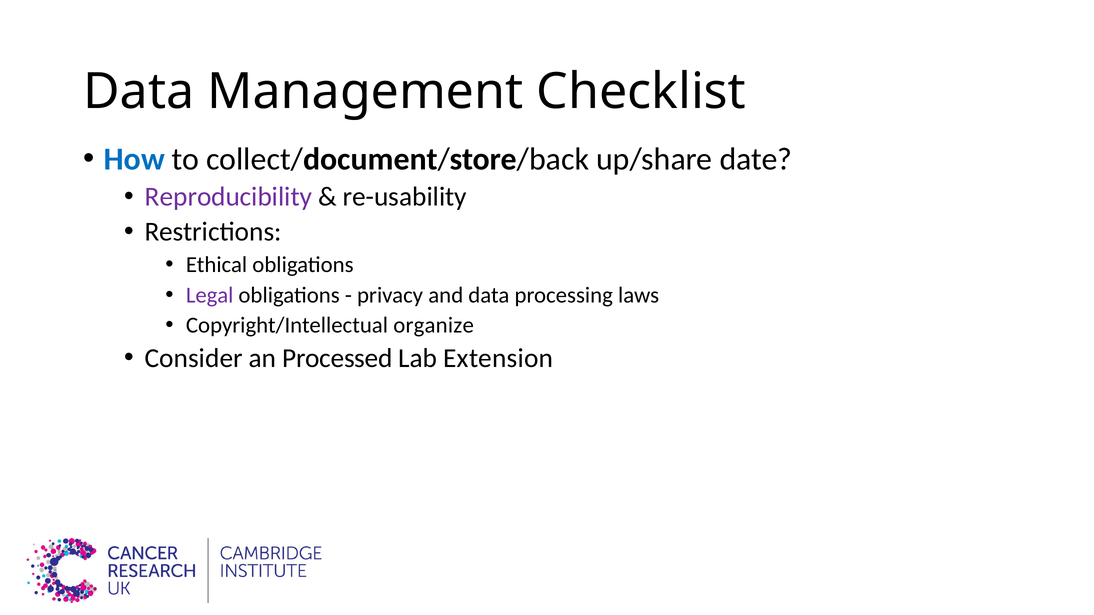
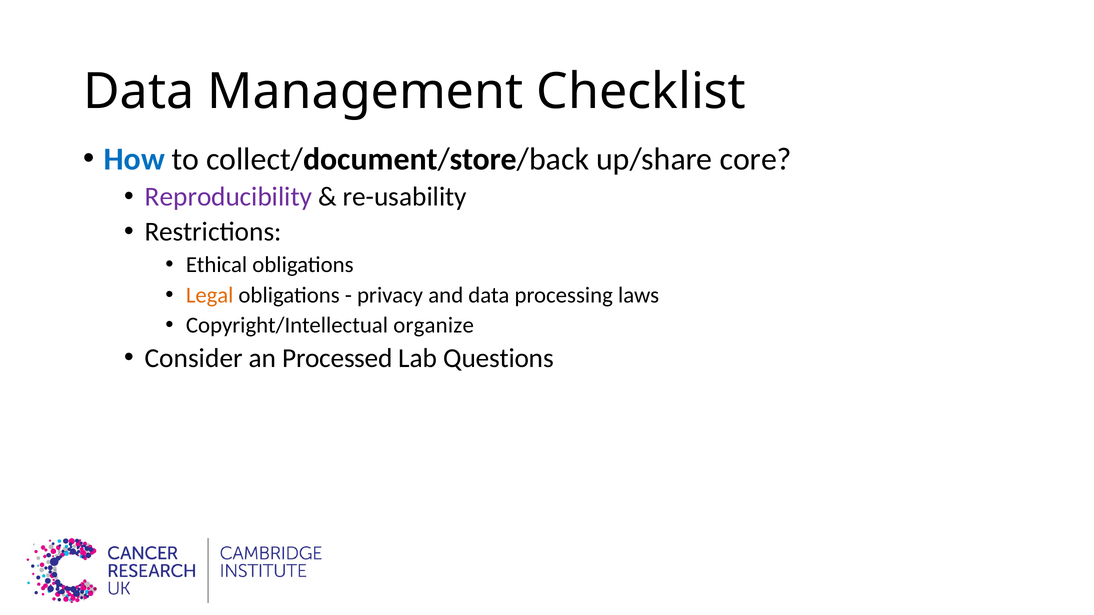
date: date -> core (756, 159)
Legal colour: purple -> orange (210, 295)
Extension: Extension -> Questions (499, 358)
